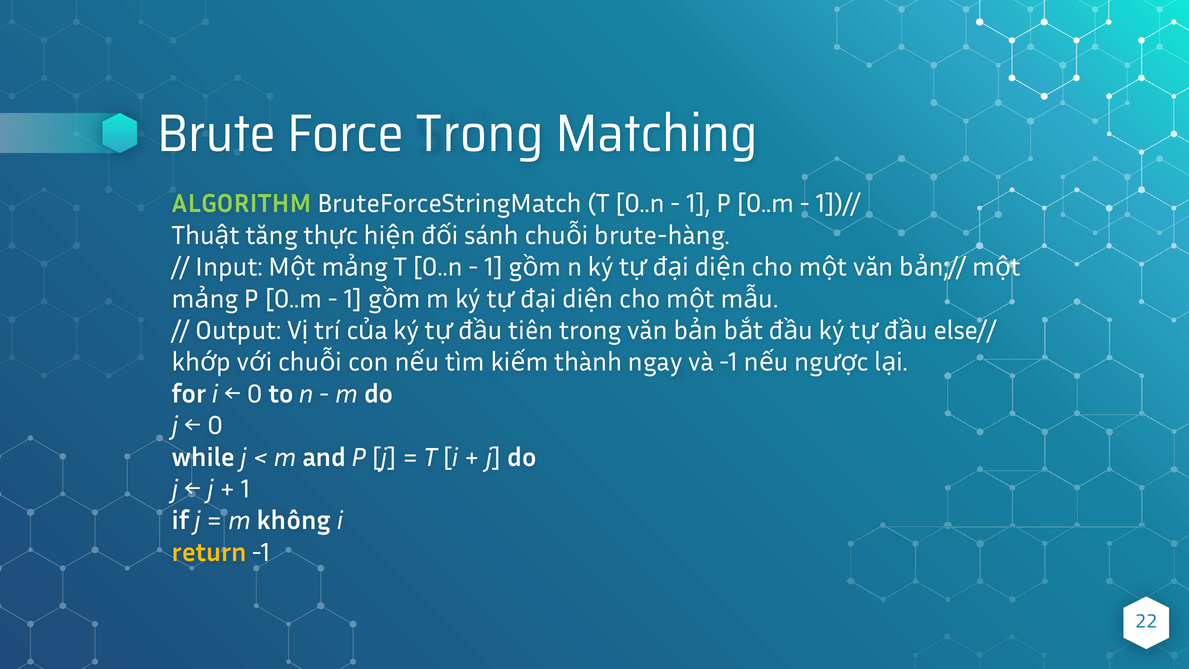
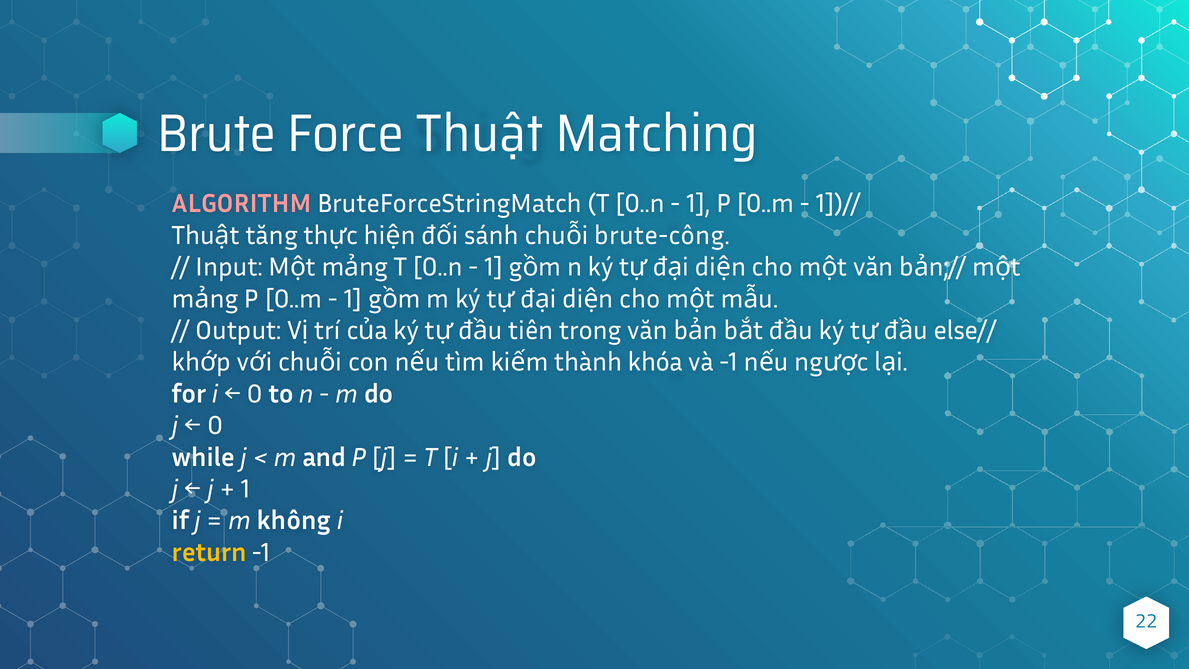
Force Trong: Trong -> Thuật (480, 134)
ALGORITHM colour: light green -> pink (242, 204)
brute-hàng: brute-hàng -> brute-công (662, 235)
ngay: ngay -> khóa (655, 362)
